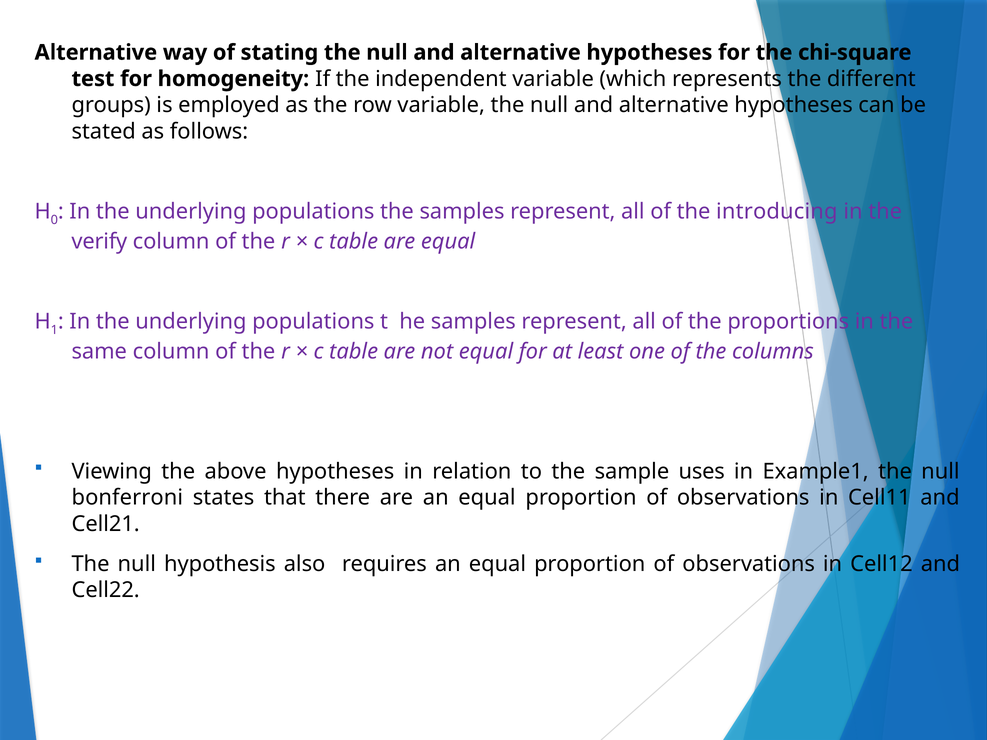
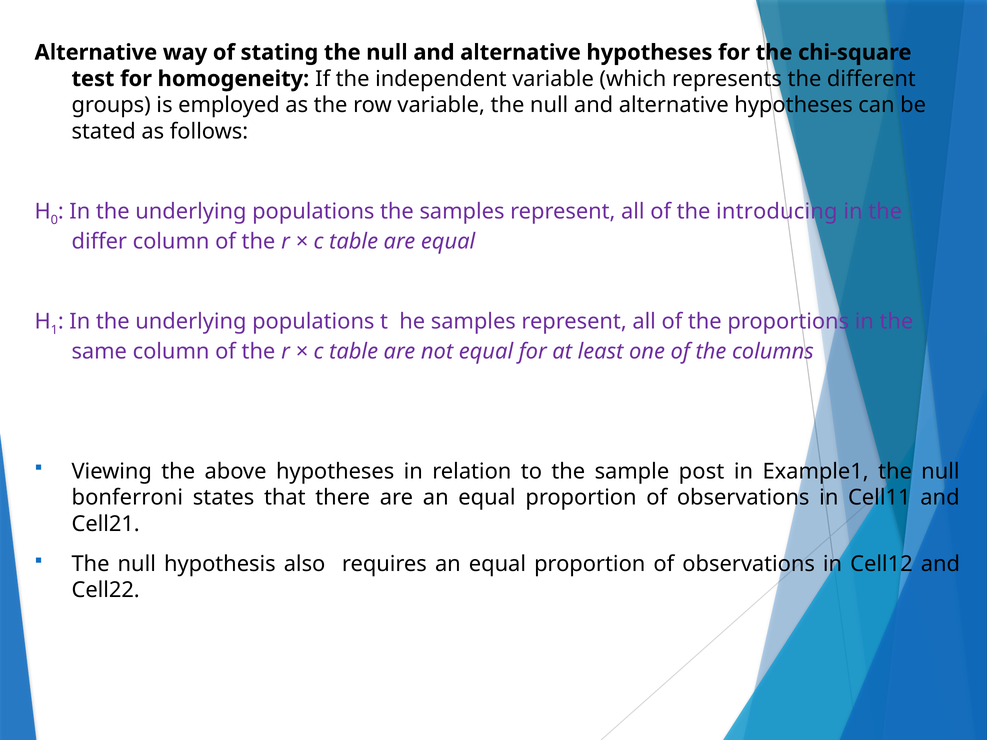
verify: verify -> differ (99, 241)
uses: uses -> post (702, 471)
